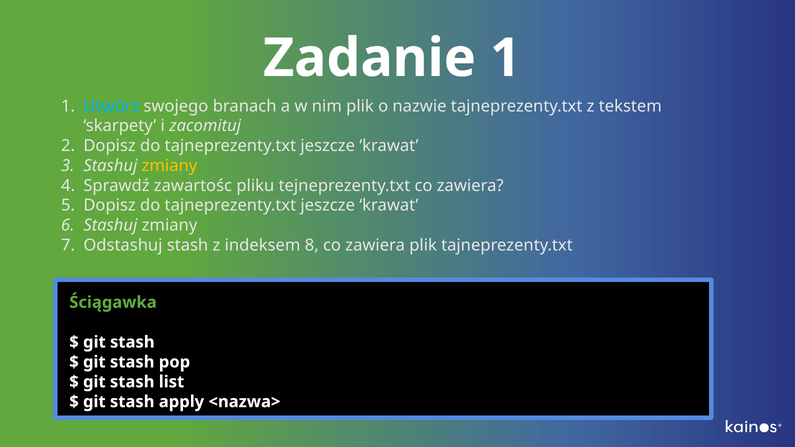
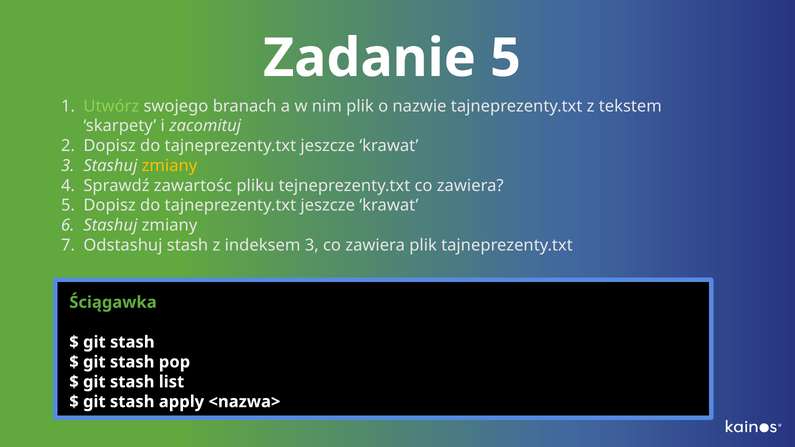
Zadanie 1: 1 -> 5 (505, 58)
Utwórz colour: light blue -> light green (111, 106)
indeksem 8: 8 -> 3 (312, 245)
